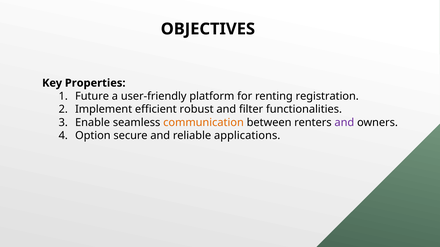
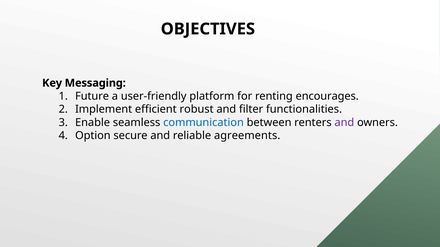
Properties: Properties -> Messaging (95, 83)
registration: registration -> encourages (327, 96)
communication colour: orange -> blue (204, 123)
applications: applications -> agreements (247, 136)
